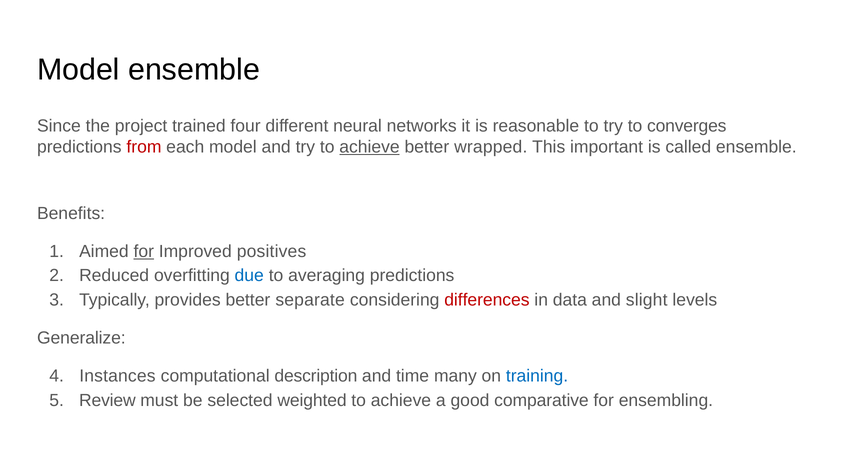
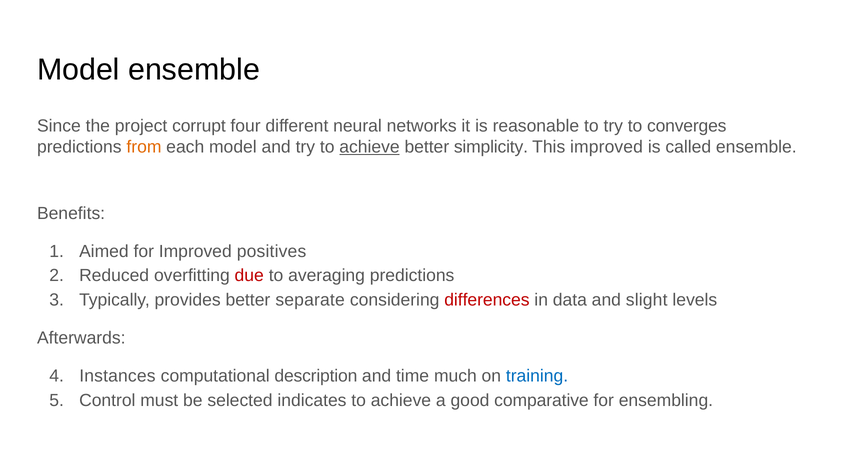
trained: trained -> corrupt (199, 126)
from colour: red -> orange (144, 147)
wrapped: wrapped -> simplicity (491, 147)
This important: important -> improved (607, 147)
for underline: present -> none (144, 252)
due colour: blue -> red (249, 276)
Generalize: Generalize -> Afterwards (81, 338)
many: many -> much (455, 376)
Review: Review -> Control (107, 400)
weighted: weighted -> indicates (312, 400)
